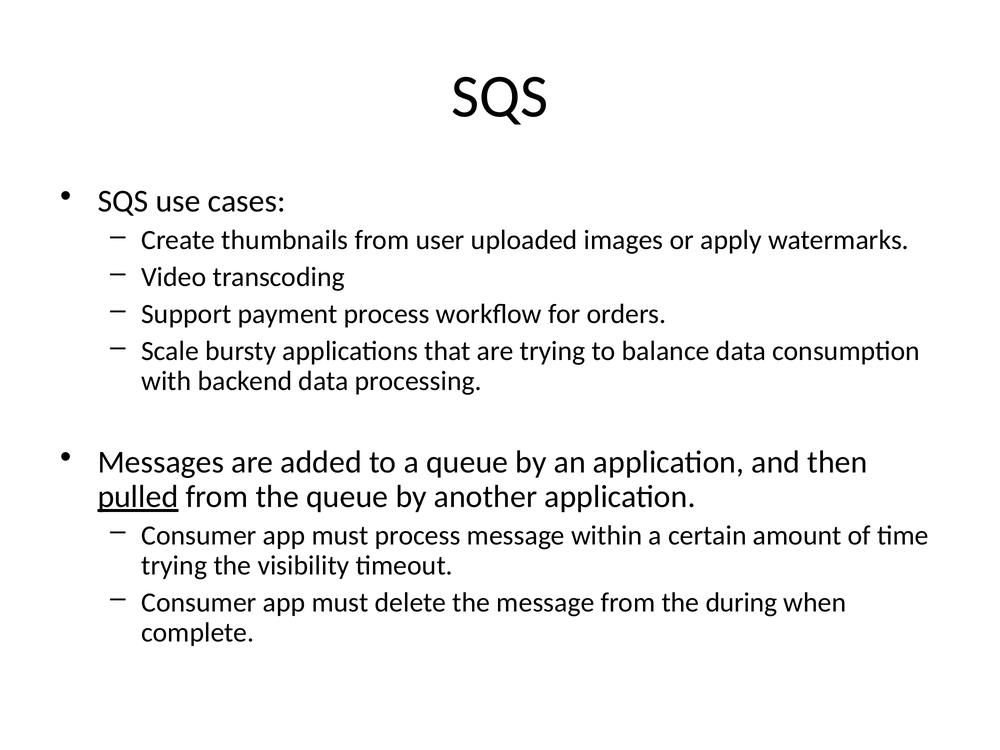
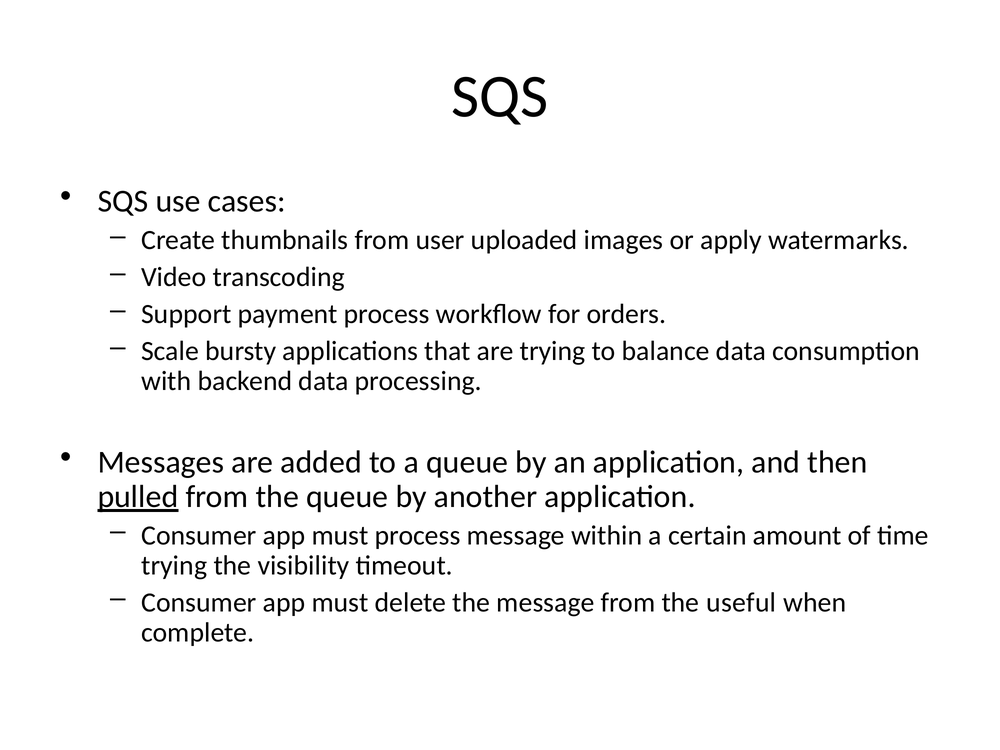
during: during -> useful (741, 602)
